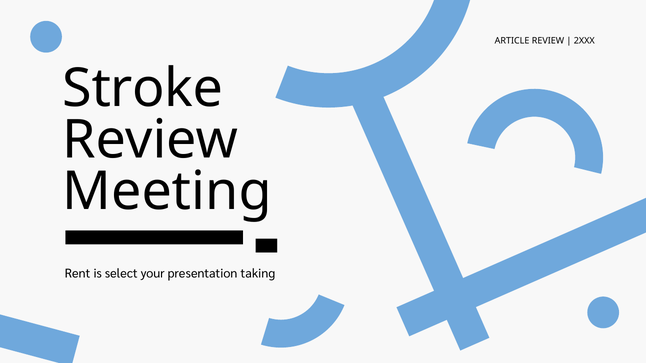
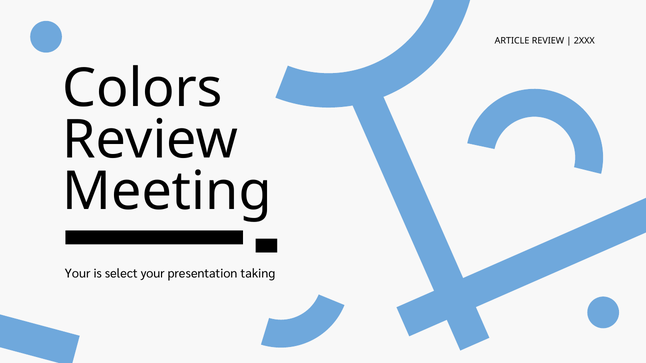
Stroke: Stroke -> Colors (143, 88)
Rent: Rent -> Your (78, 274)
